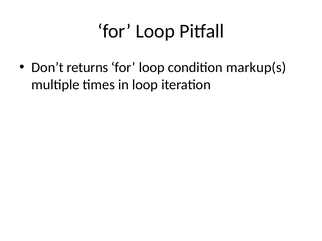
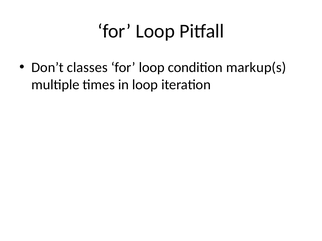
returns: returns -> classes (87, 68)
